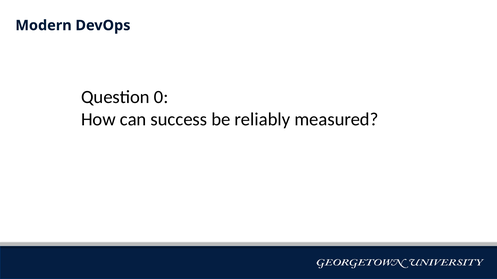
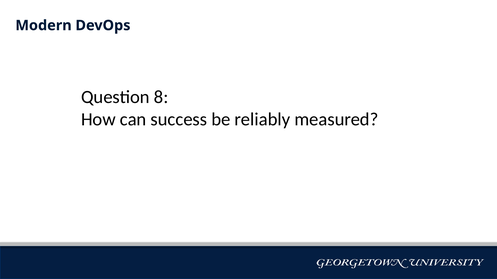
0: 0 -> 8 (161, 97)
